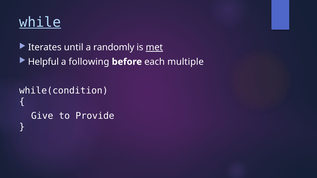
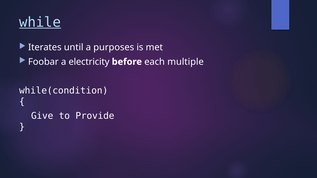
randomly: randomly -> purposes (114, 47)
met underline: present -> none (154, 47)
Helpful: Helpful -> Foobar (43, 62)
following: following -> electricity (89, 62)
